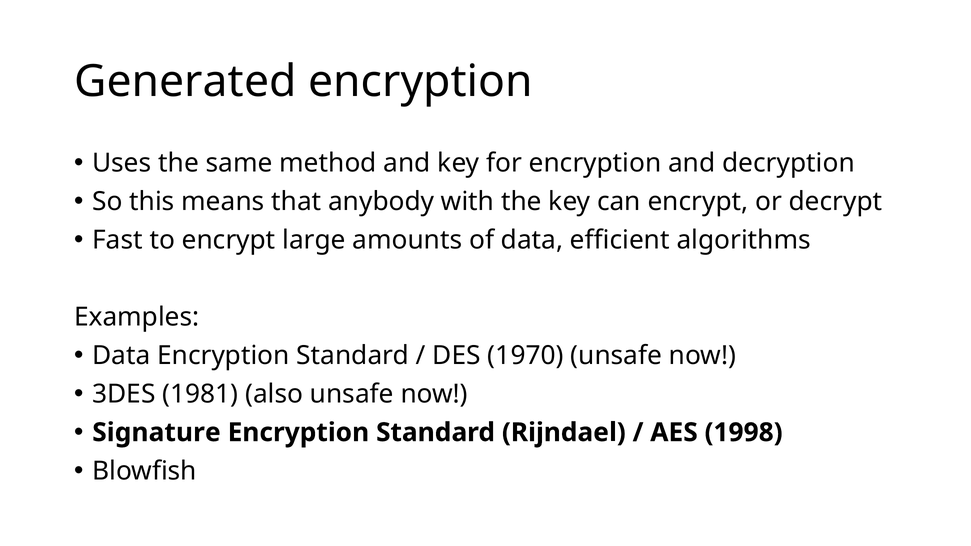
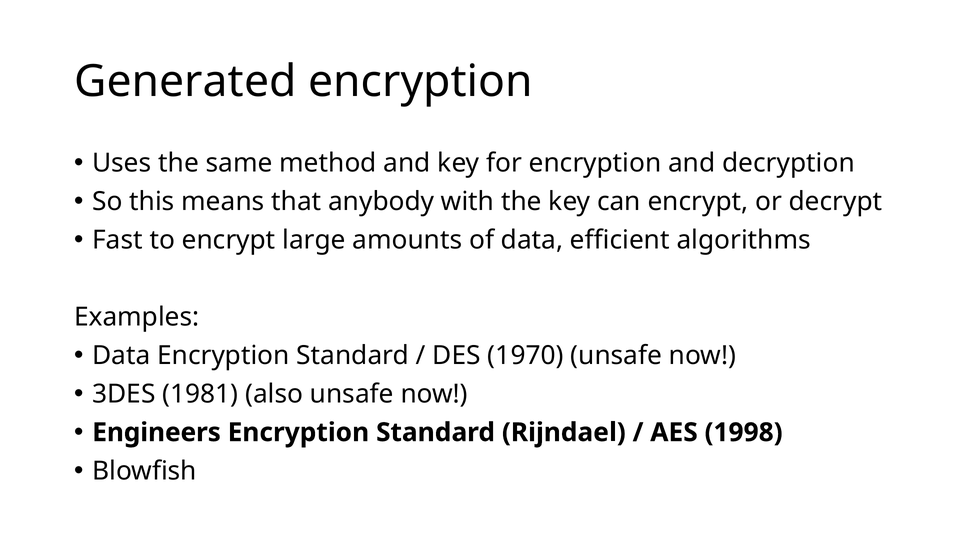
Signature: Signature -> Engineers (157, 433)
